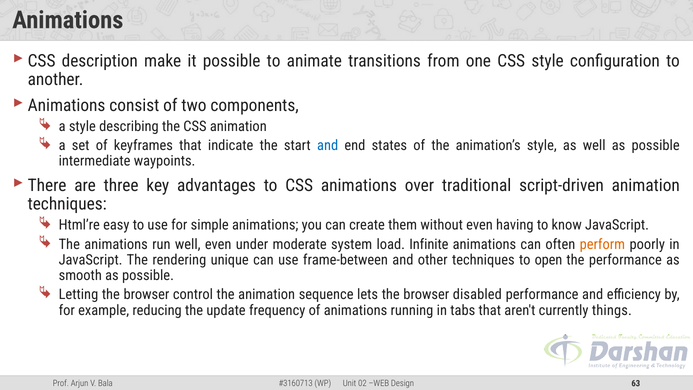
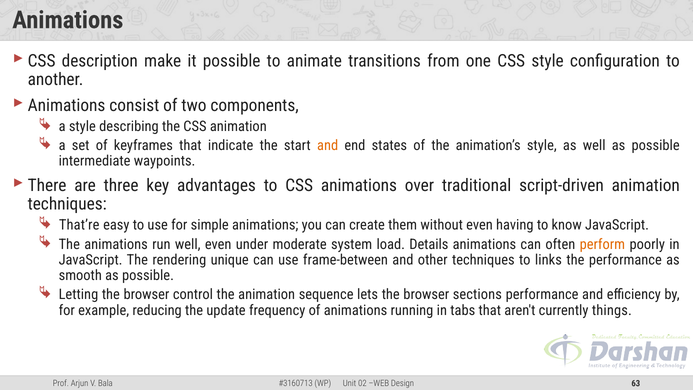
and colour: blue -> orange (328, 146)
Html’re: Html’re -> That’re (79, 225)
Infinite: Infinite -> Details (429, 244)
open: open -> links (548, 260)
disabled: disabled -> sections (477, 294)
